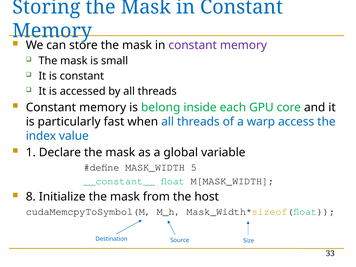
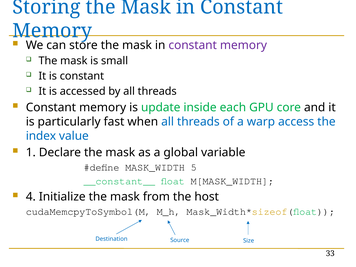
belong: belong -> update (161, 107)
8: 8 -> 4 (31, 197)
